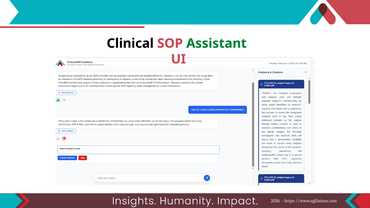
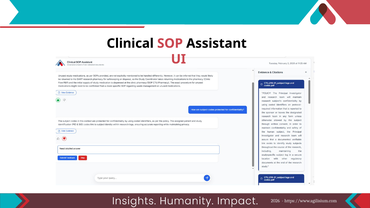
Assistant colour: green -> black (216, 43)
